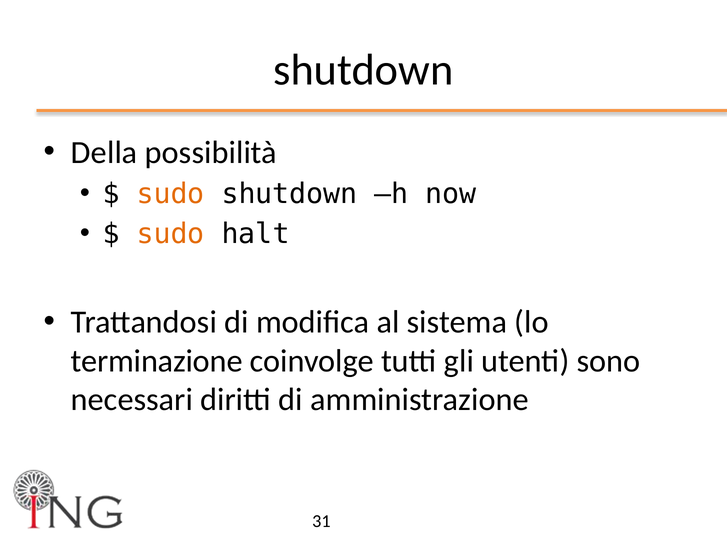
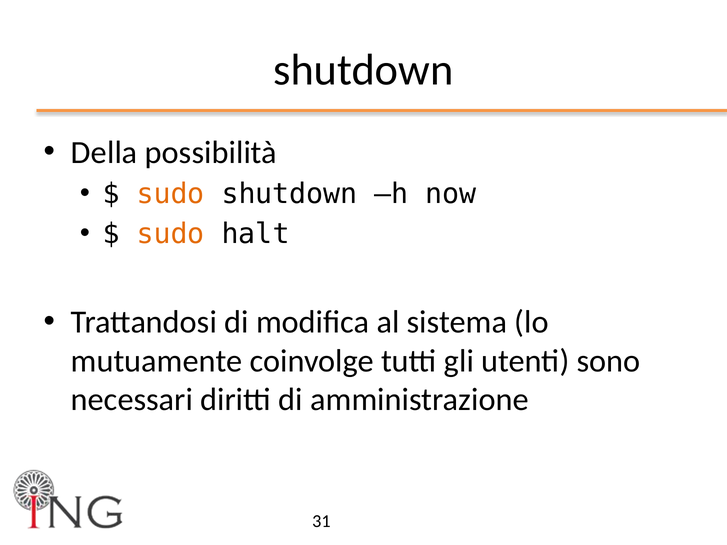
terminazione: terminazione -> mutuamente (157, 361)
